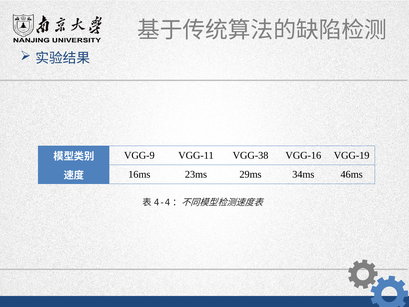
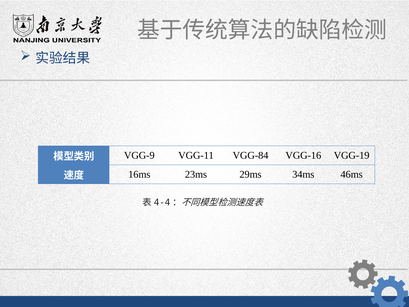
VGG-38: VGG-38 -> VGG-84 (251, 155)
